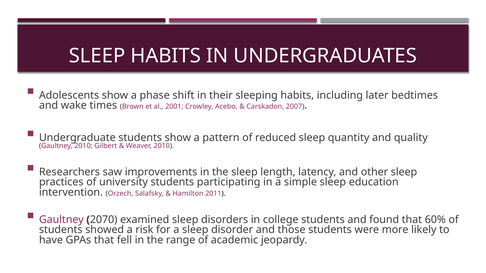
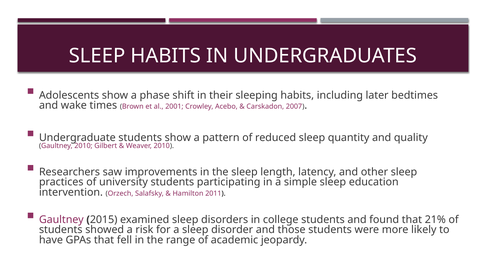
2070: 2070 -> 2015 (104, 220)
60%: 60% -> 21% (435, 220)
